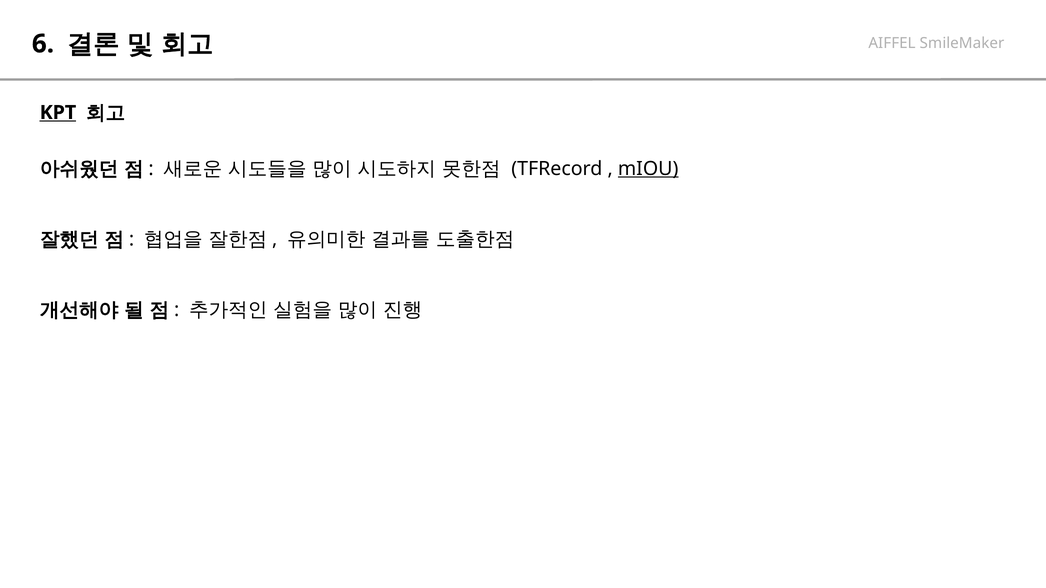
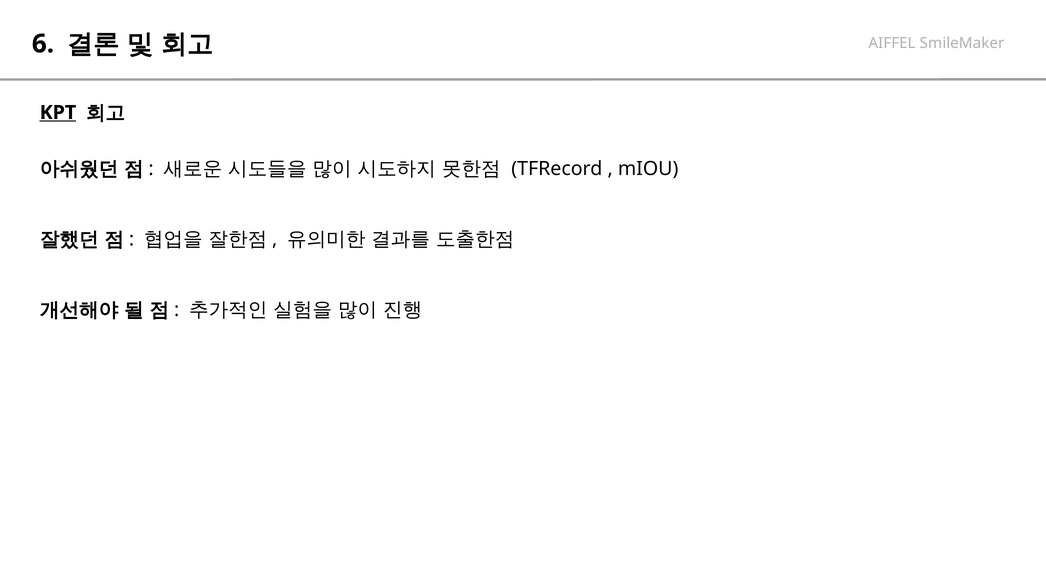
mIOU underline: present -> none (648, 169)
